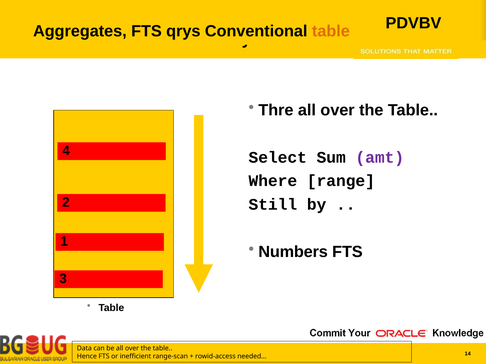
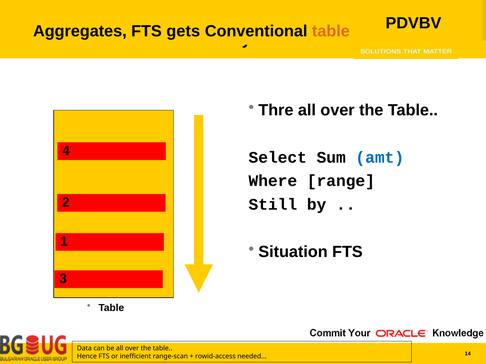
qrys: qrys -> gets (183, 31)
amt colour: purple -> blue (380, 158)
Numbers: Numbers -> Situation (293, 252)
